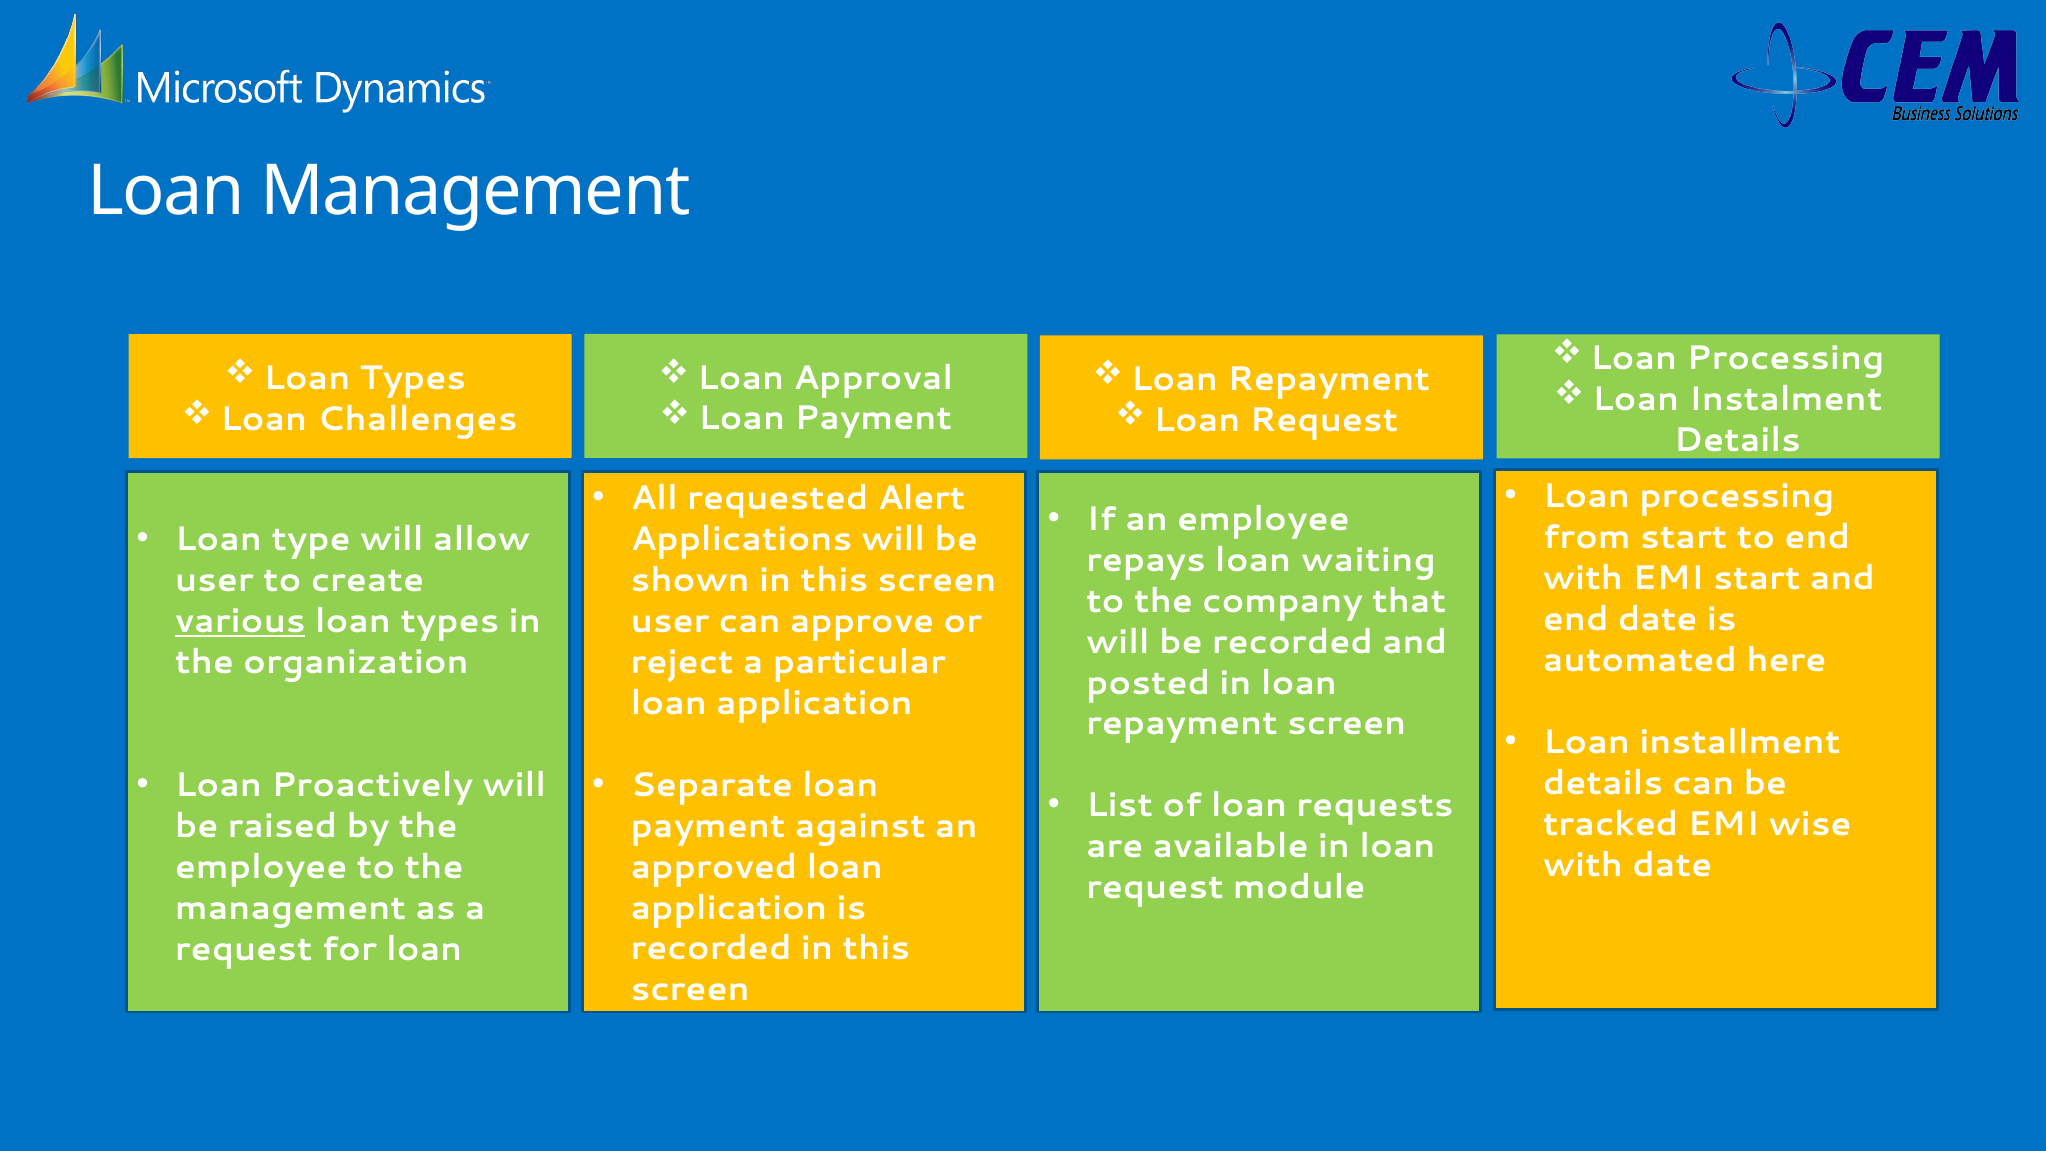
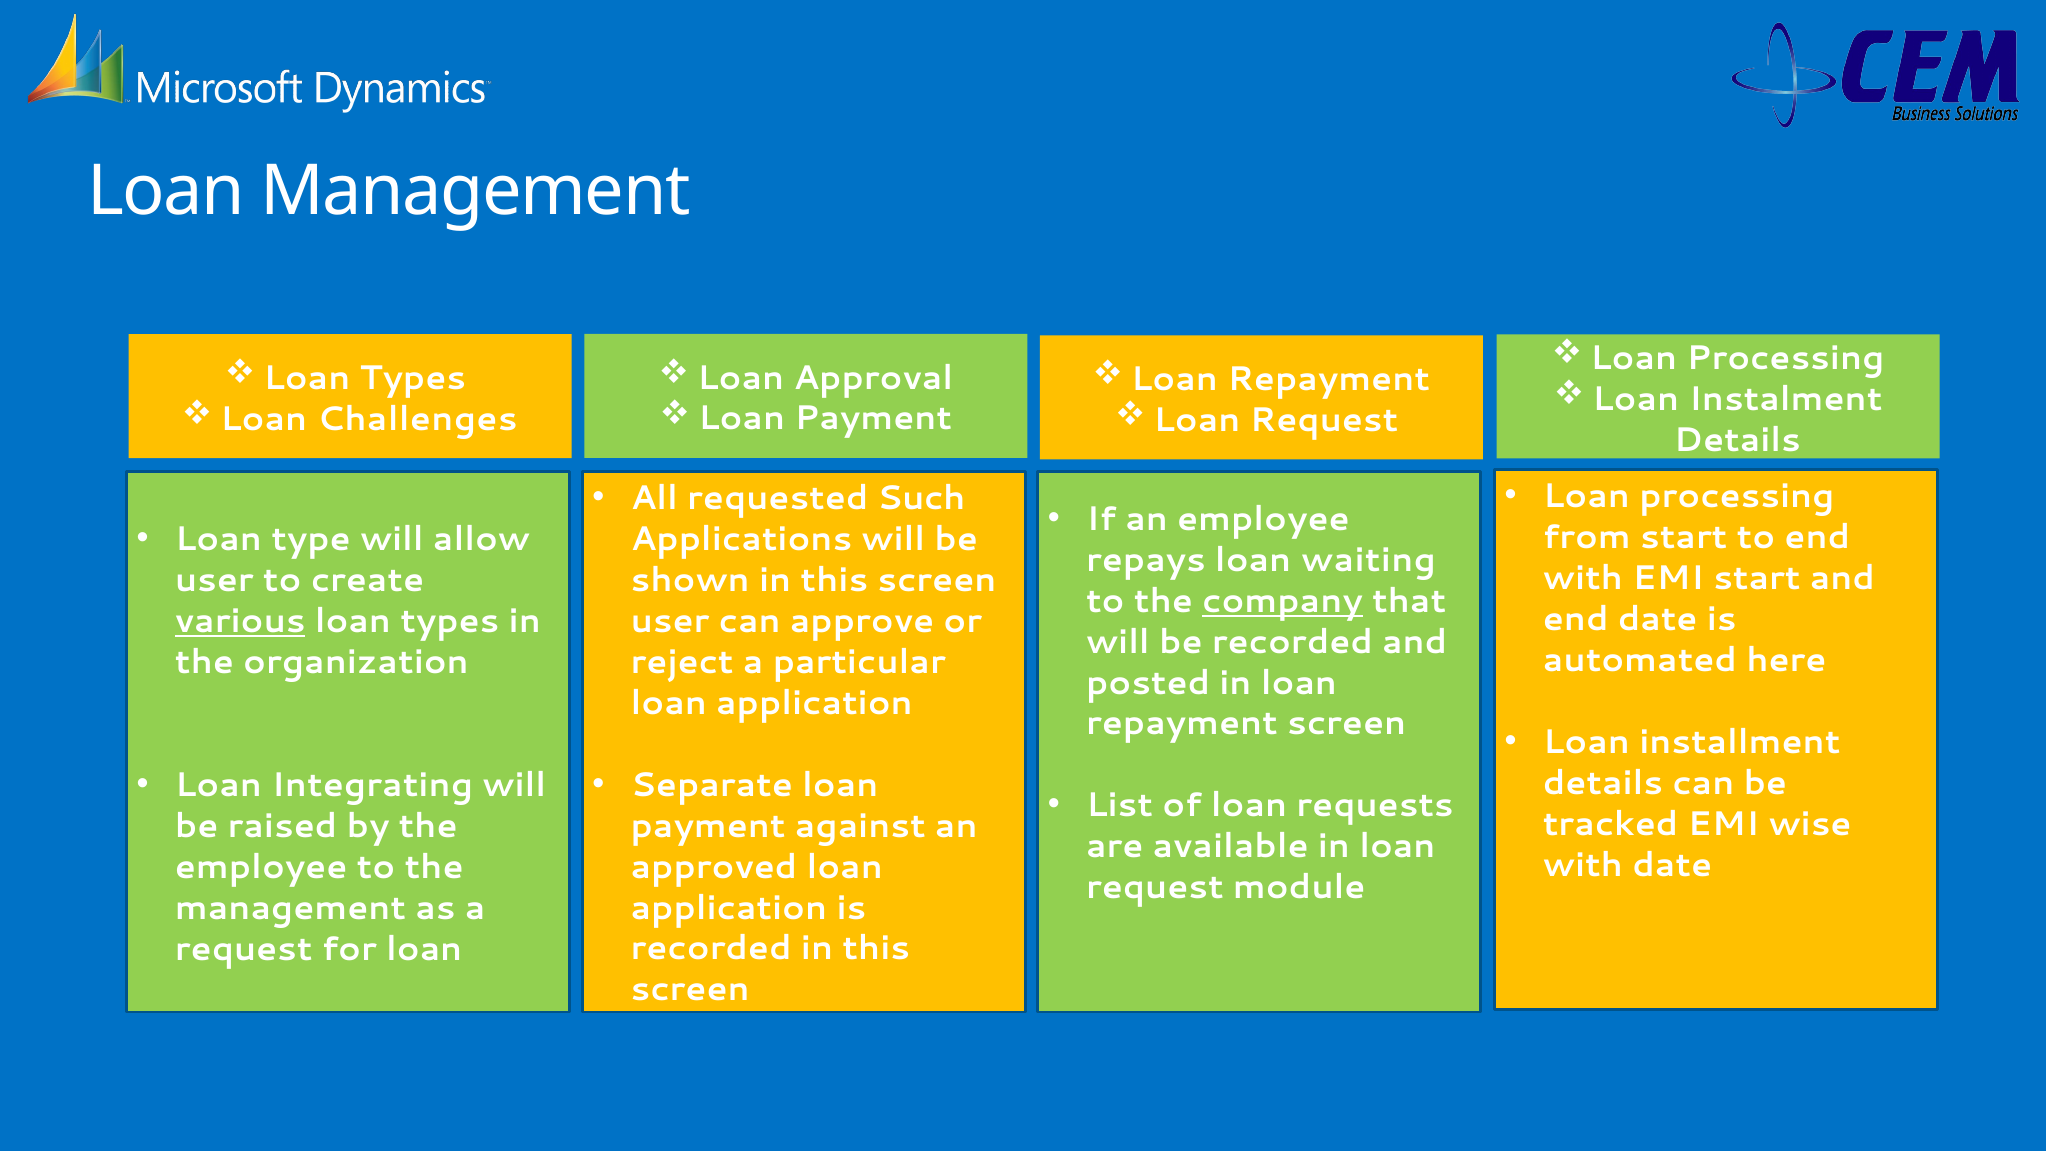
Alert: Alert -> Such (921, 499)
company underline: none -> present (1282, 601)
Proactively: Proactively -> Integrating (372, 785)
